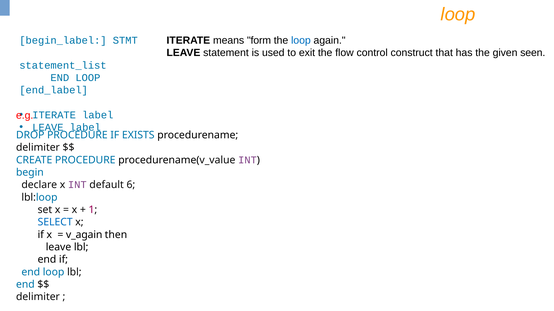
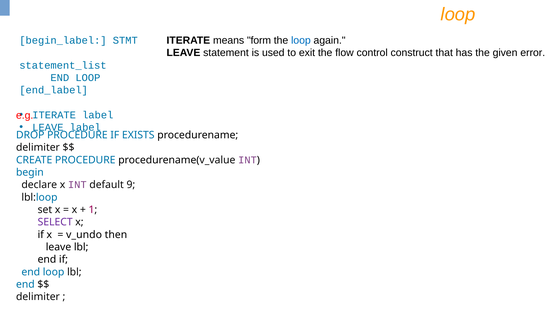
seen: seen -> error (533, 53)
6: 6 -> 9 (131, 185)
SELECT colour: blue -> purple (55, 223)
v_again: v_again -> v_undo (84, 235)
